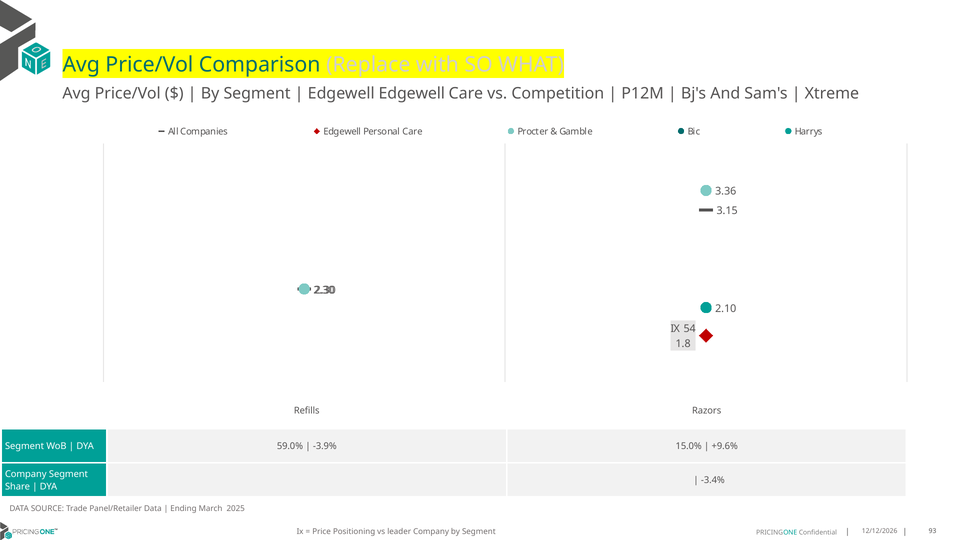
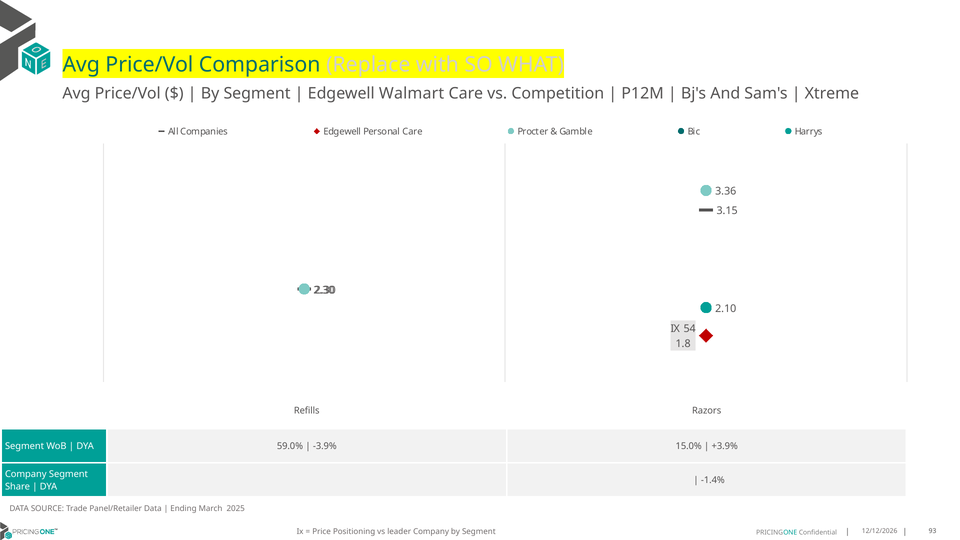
Edgewell Edgewell: Edgewell -> Walmart (412, 94)
+9.6%: +9.6% -> +3.9% (725, 446)
-3.4%: -3.4% -> -1.4% (713, 480)
